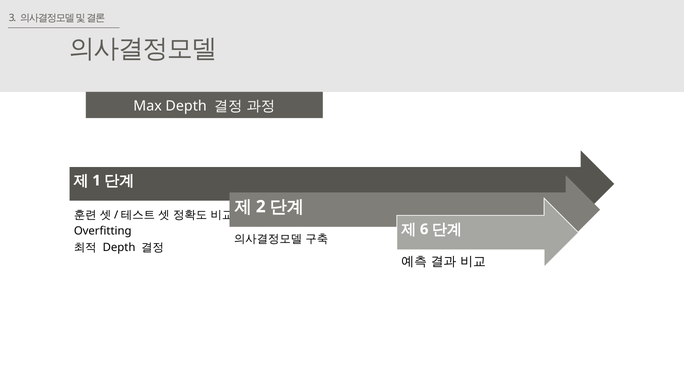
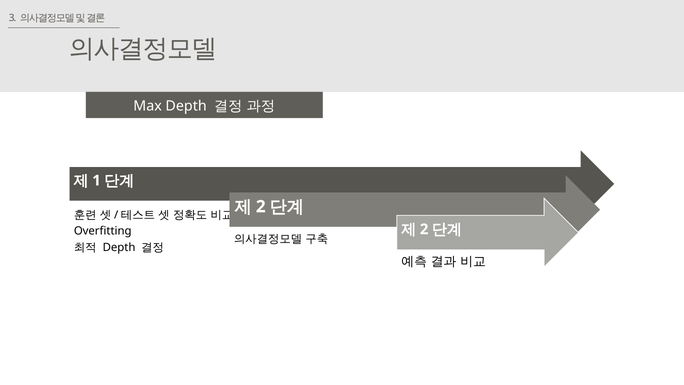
6: 6 -> 2 (424, 229)
